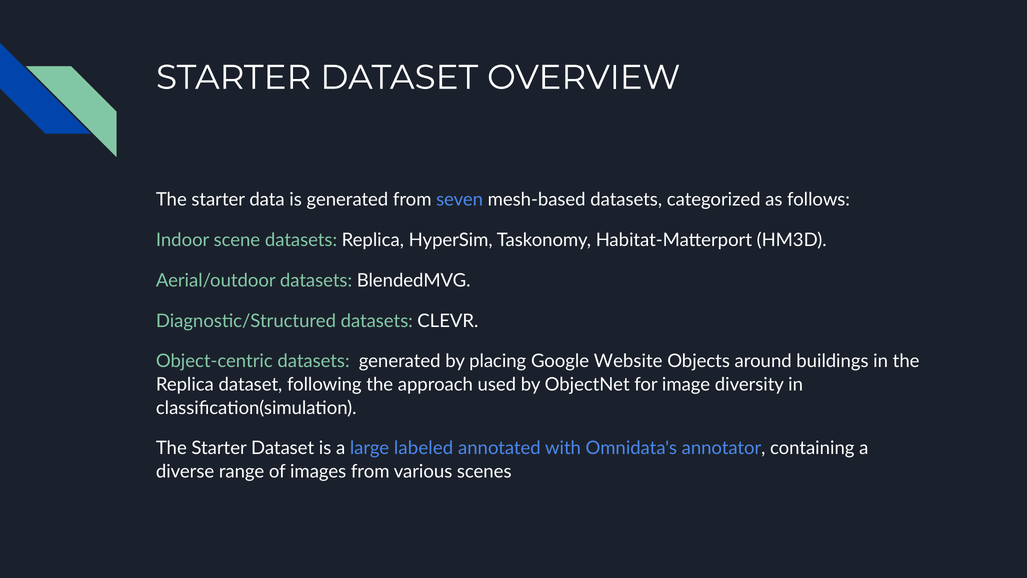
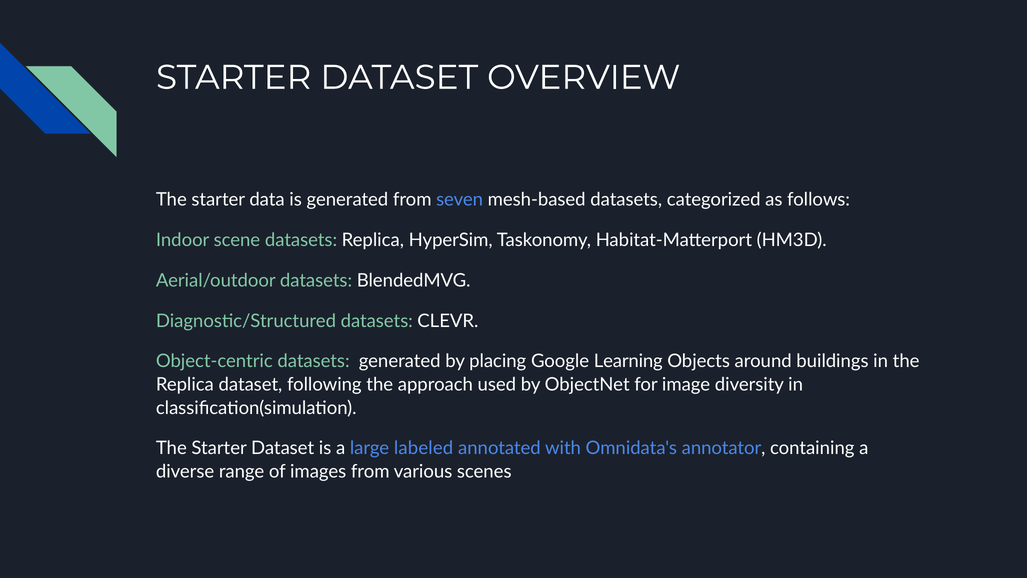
Website: Website -> Learning (628, 361)
